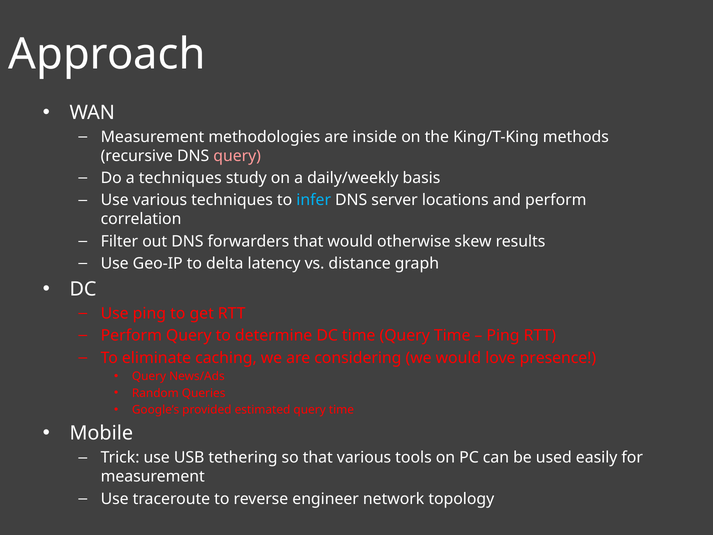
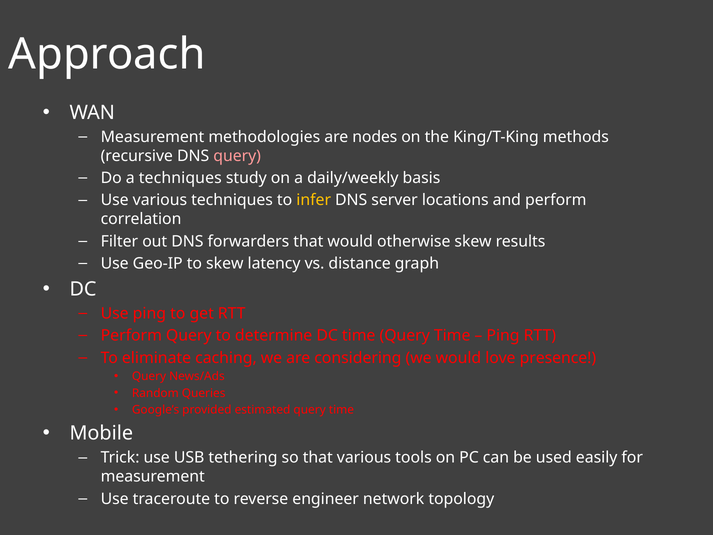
inside: inside -> nodes (375, 137)
infer colour: light blue -> yellow (314, 200)
to delta: delta -> skew (225, 263)
